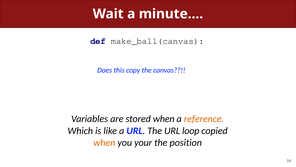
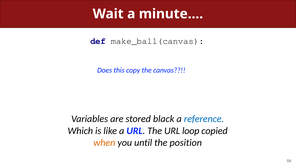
stored when: when -> black (164, 119)
reference colour: orange -> blue (204, 119)
your: your -> until (143, 142)
